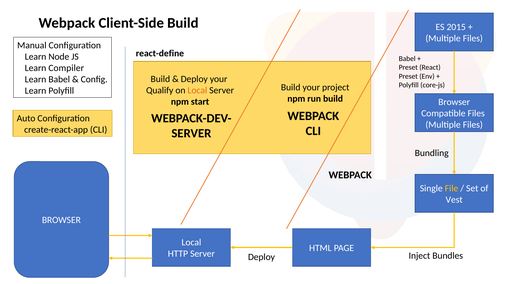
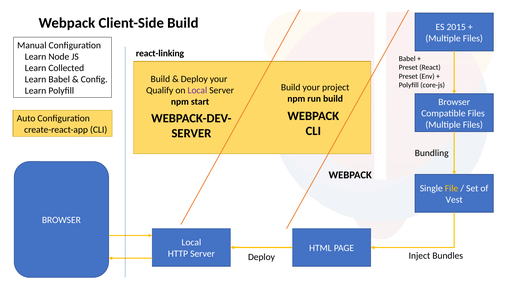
react-define: react-define -> react-linking (160, 54)
Compiler: Compiler -> Collected (66, 68)
Local colour: orange -> purple (197, 91)
